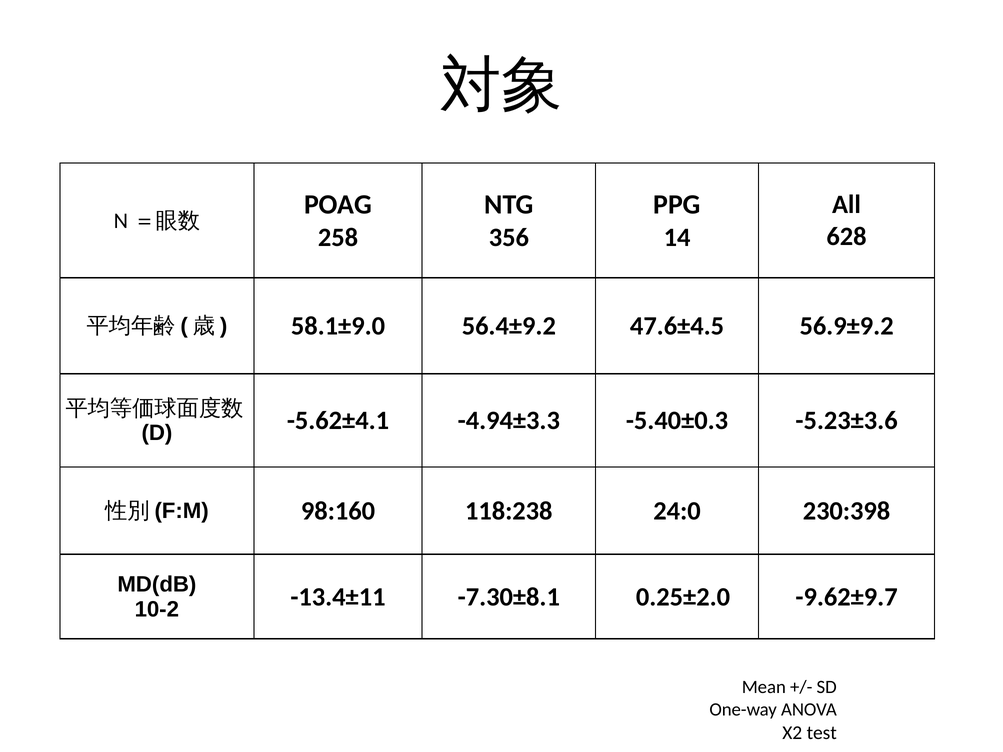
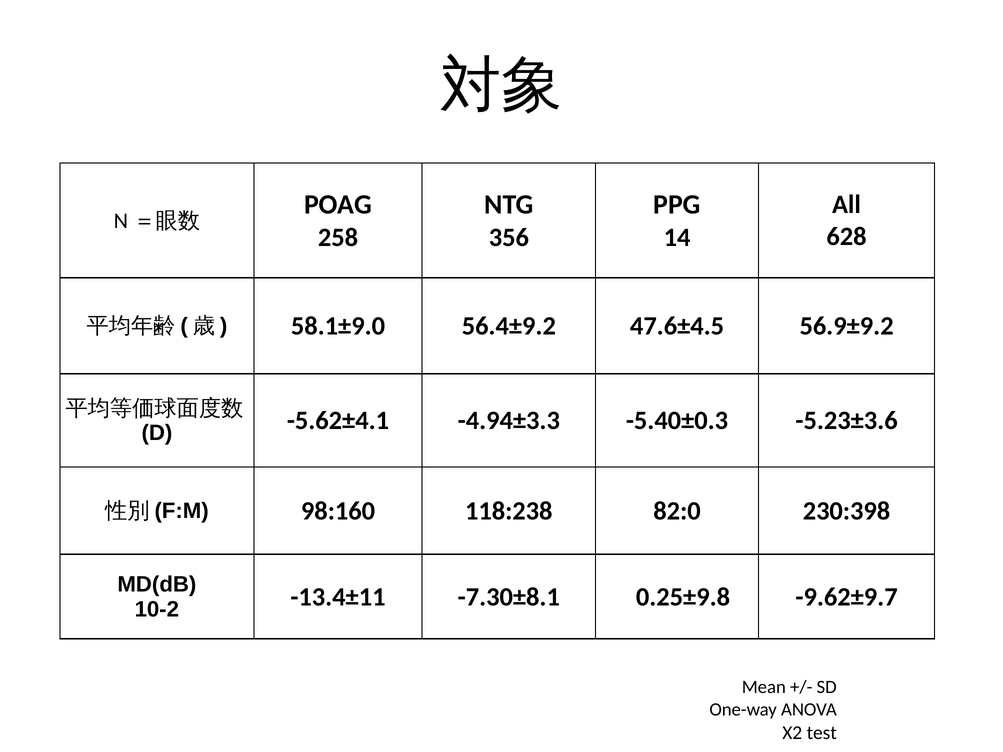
24:0: 24:0 -> 82:0 (677, 511)
0.25±2.0: 0.25±2.0 -> 0.25±9.8 (683, 597)
